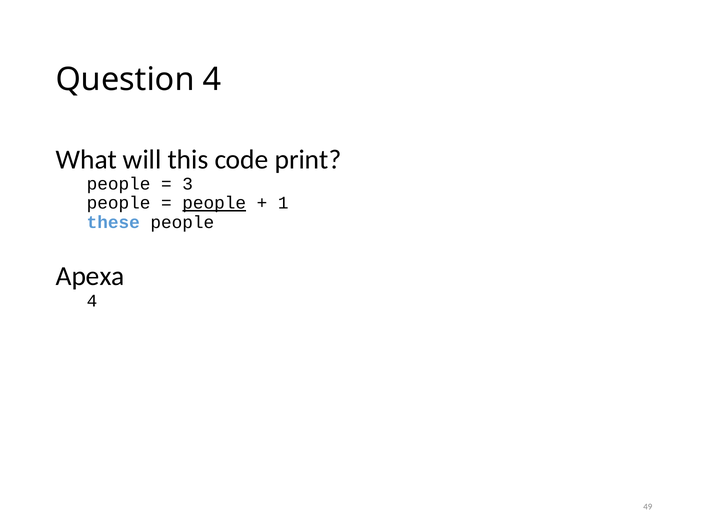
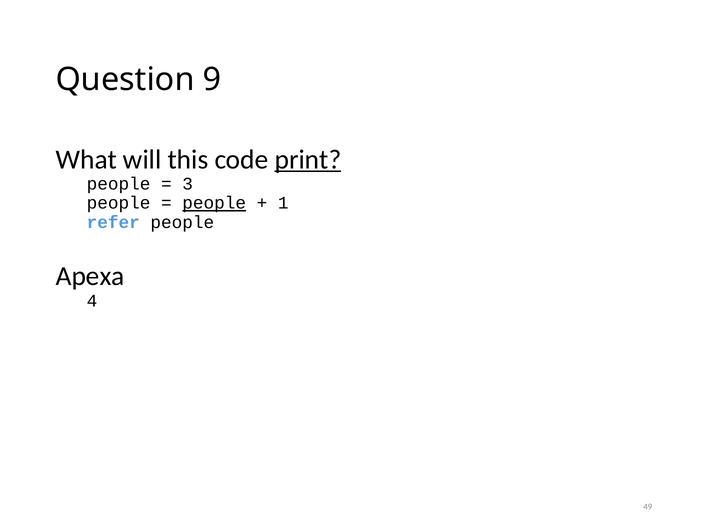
Question 4: 4 -> 9 (212, 79)
print underline: none -> present (308, 160)
these: these -> refer (113, 222)
